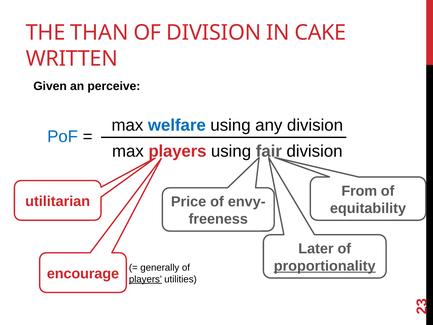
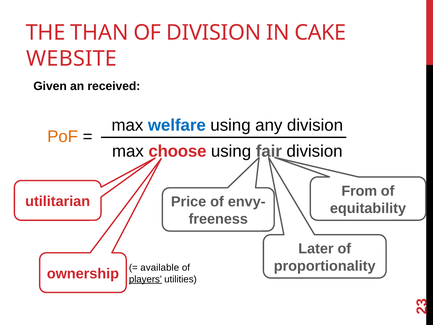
WRITTEN: WRITTEN -> WEBSITE (72, 59)
perceive: perceive -> received (114, 86)
PoF colour: blue -> orange (63, 137)
max players: players -> choose (177, 151)
proportionality underline: present -> none (325, 266)
encourage: encourage -> ownership (83, 273)
generally: generally -> available (160, 268)
